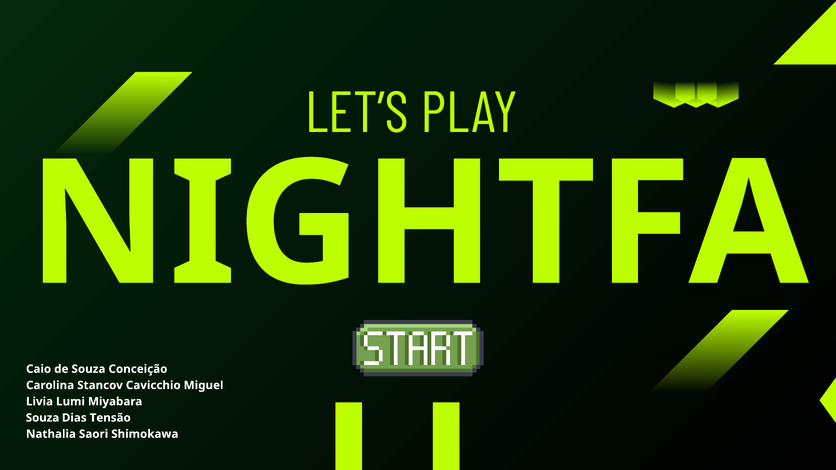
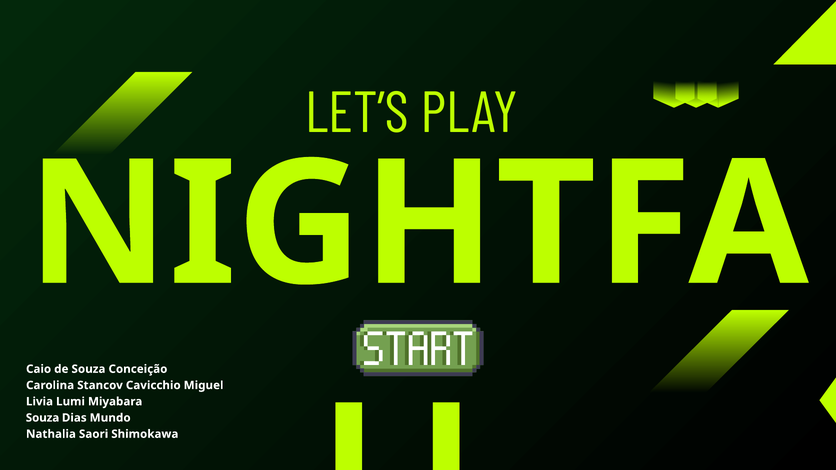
Tensão: Tensão -> Mundo (110, 418)
